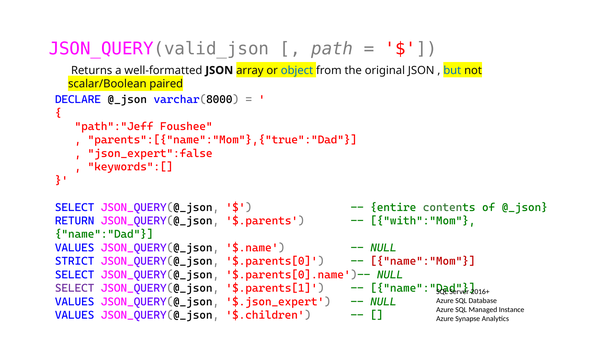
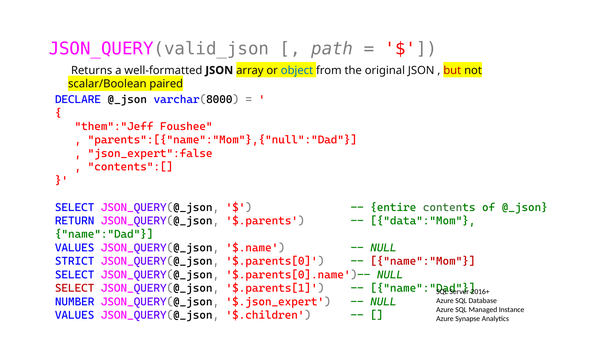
but colour: blue -> red (452, 70)
path":"Jeff: path":"Jeff -> them":"Jeff (114, 126)
parents":[{"name":"Mom"},{"true":"Dad: parents":[{"name":"Mom"},{"true":"Dad -> parents":[{"name":"Mom"},{"null":"Dad (222, 140)
keywords":[: keywords":[ -> contents":[ (130, 167)
with":"Mom: with":"Mom -> data":"Mom (423, 221)
SELECT colour: purple -> red (75, 288)
VALUES: VALUES -> NUMBER (75, 302)
